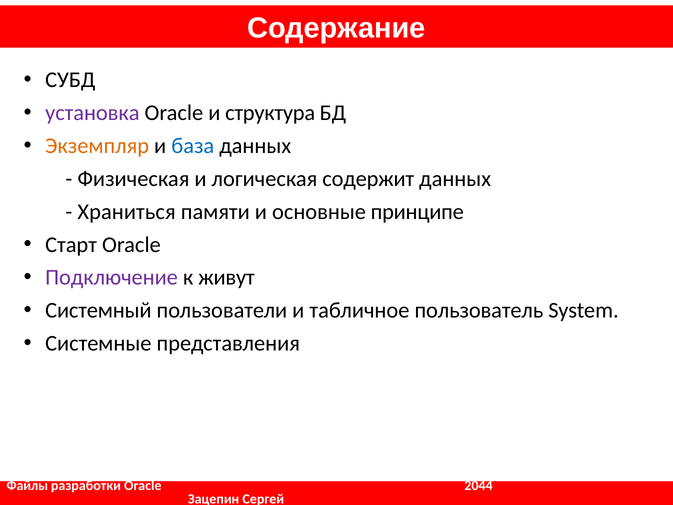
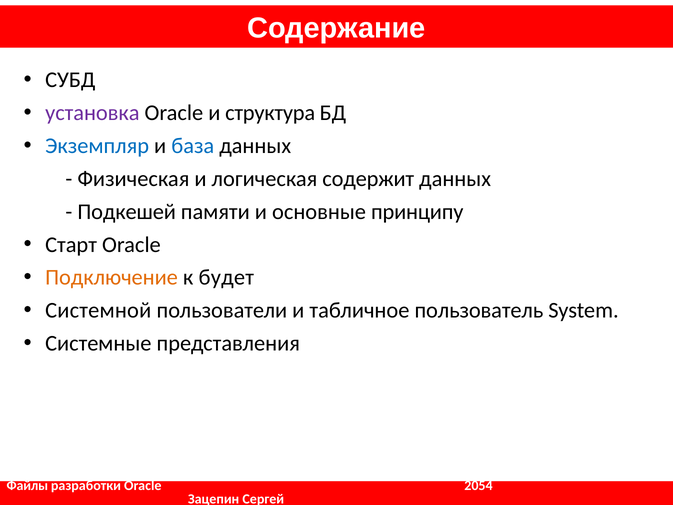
Экземпляр colour: orange -> blue (97, 146)
Храниться: Храниться -> Подкешей (127, 212)
принципе: принципе -> принципу (417, 212)
Подключение colour: purple -> orange (112, 277)
живут: живут -> будет (226, 277)
Системный: Системный -> Системной (98, 310)
2044: 2044 -> 2054 (478, 485)
